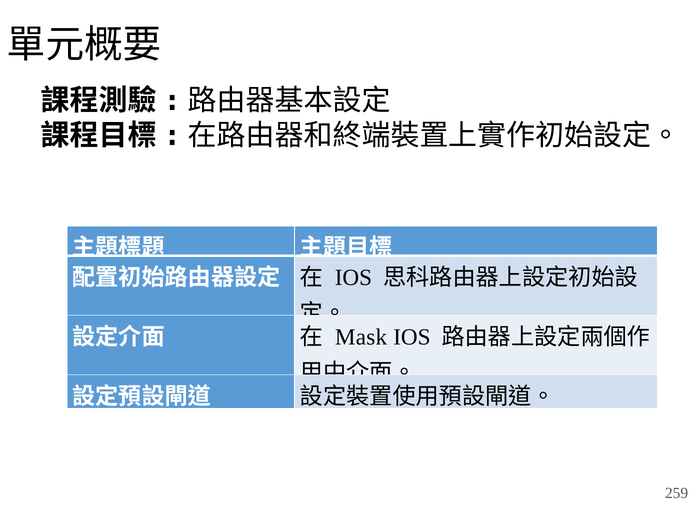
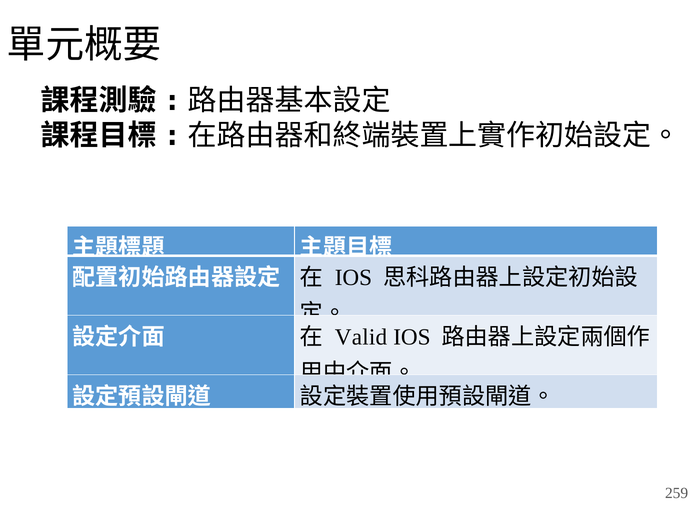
Mask: Mask -> Valid (361, 337)
